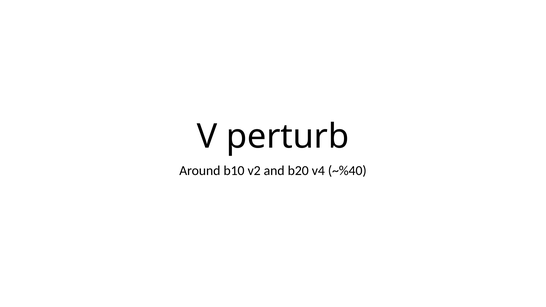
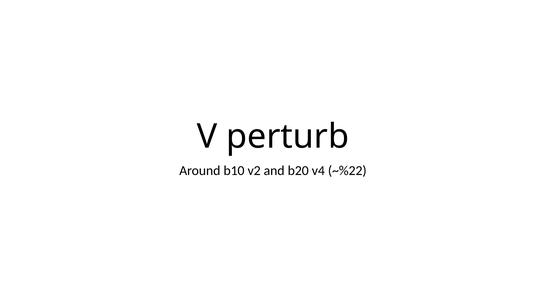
~%40: ~%40 -> ~%22 (347, 171)
